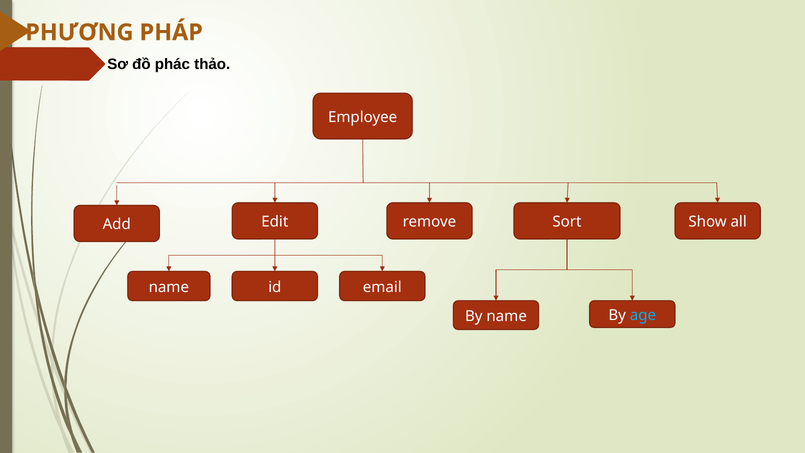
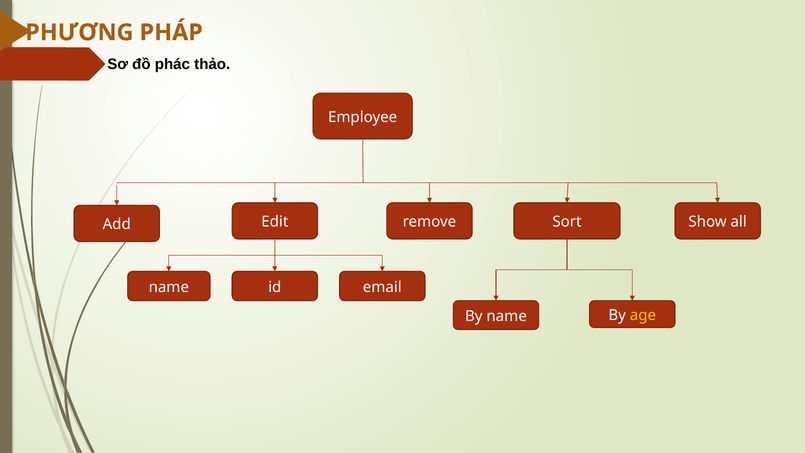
age colour: light blue -> yellow (643, 315)
